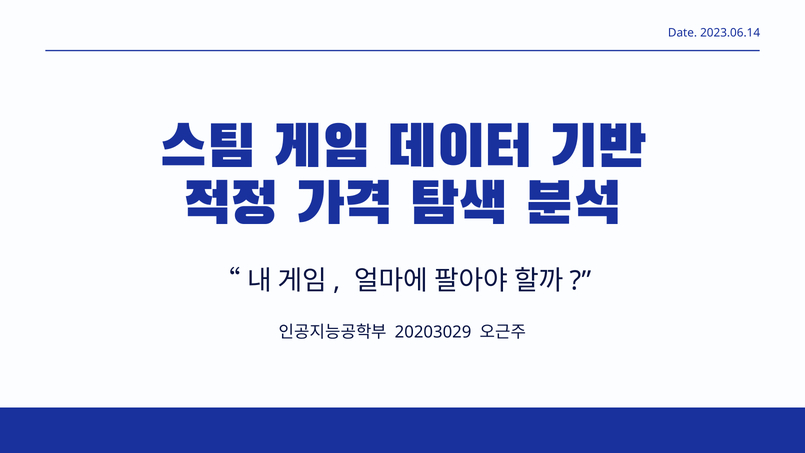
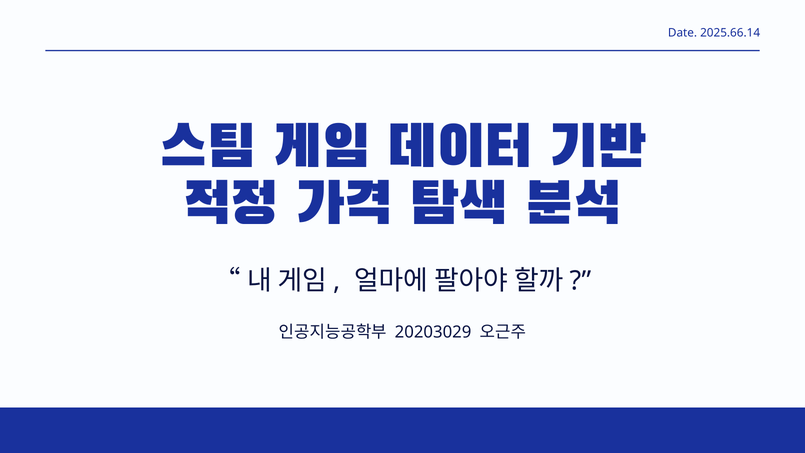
2023.06.14: 2023.06.14 -> 2025.66.14 (730, 33)
